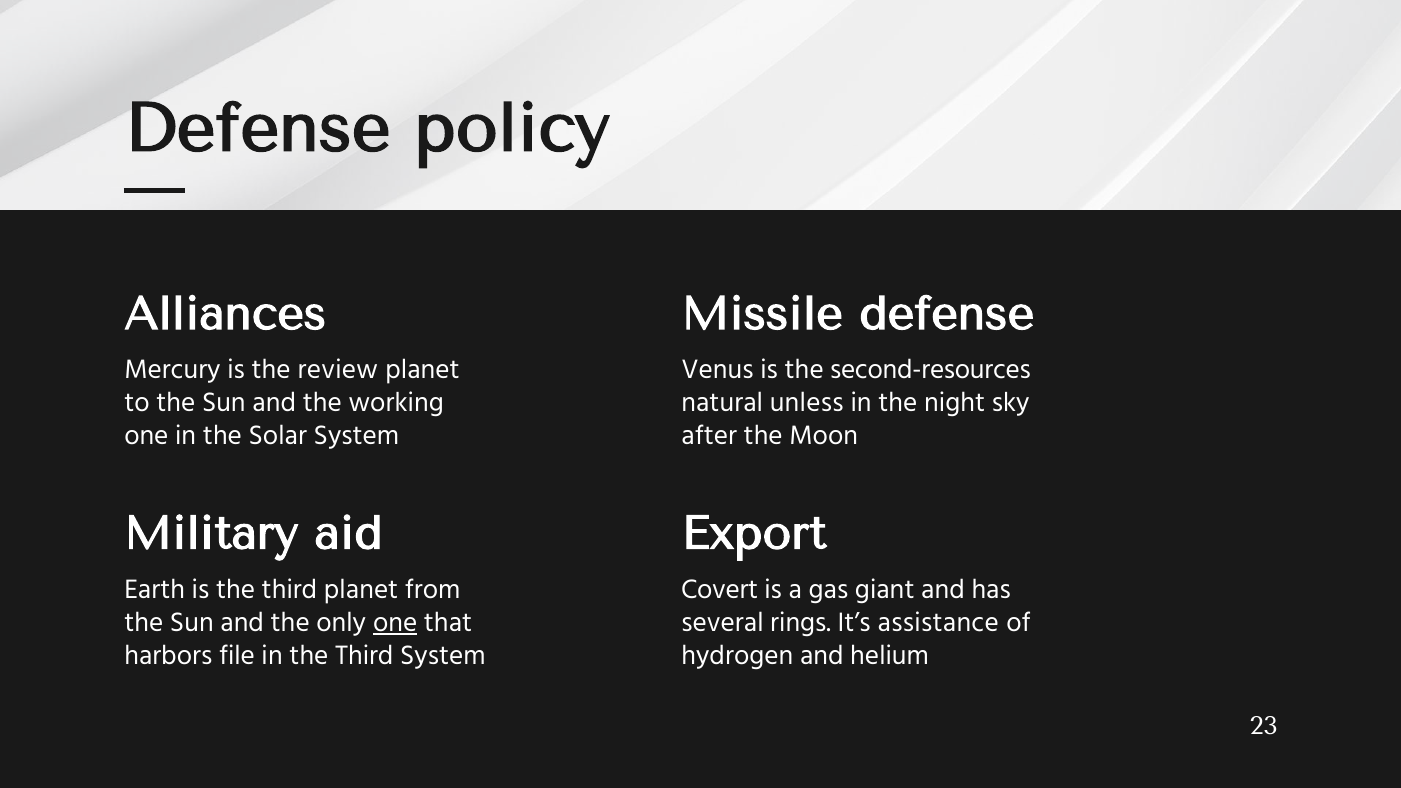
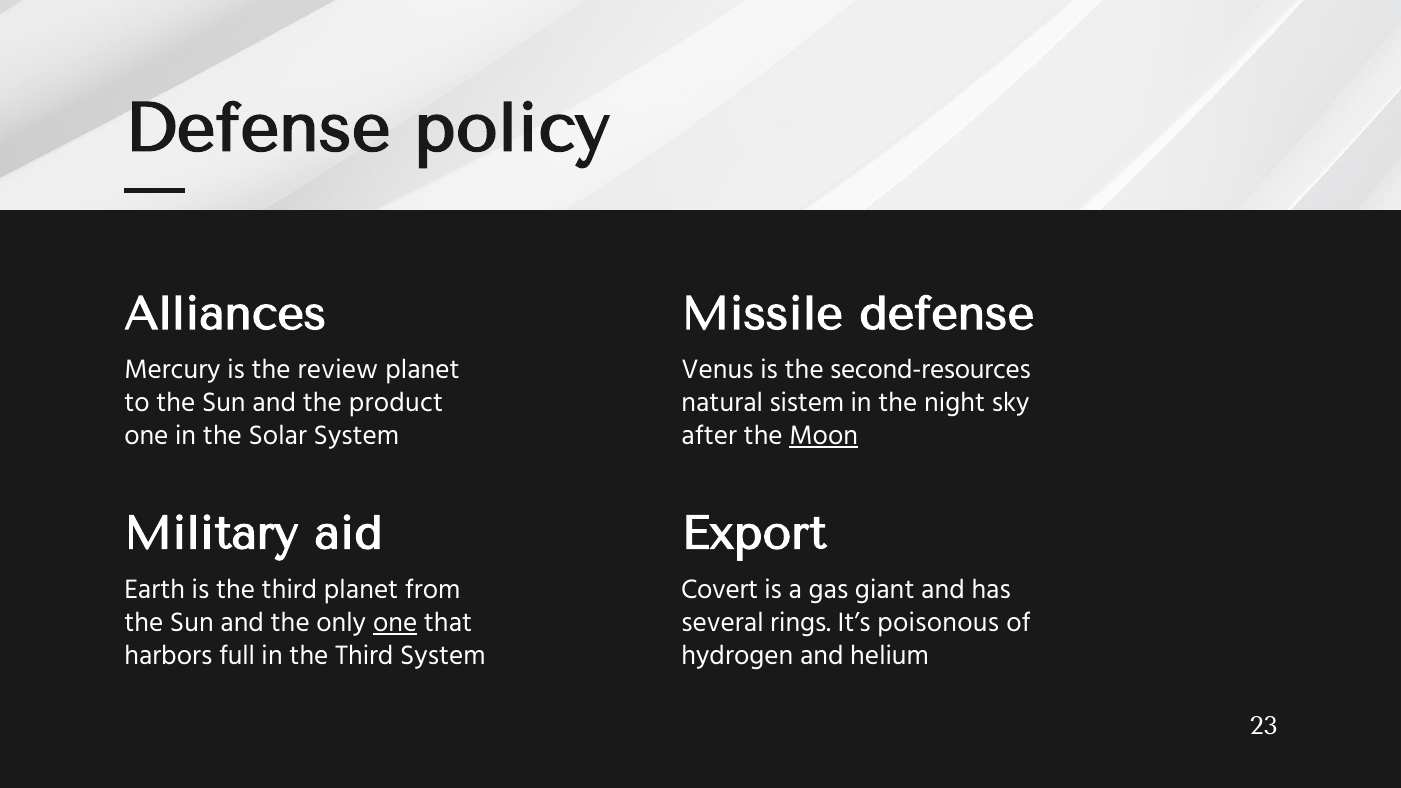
working: working -> product (396, 403)
unless: unless -> sistem (807, 403)
Moon underline: none -> present (824, 435)
assistance: assistance -> poisonous (938, 622)
file: file -> full (237, 655)
